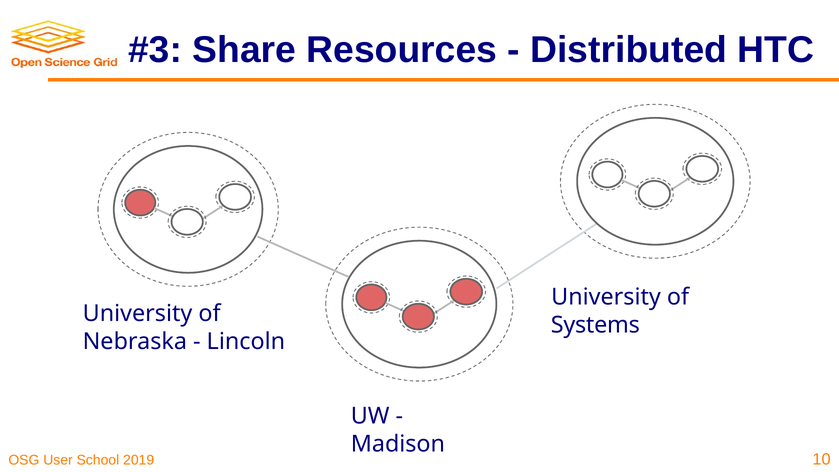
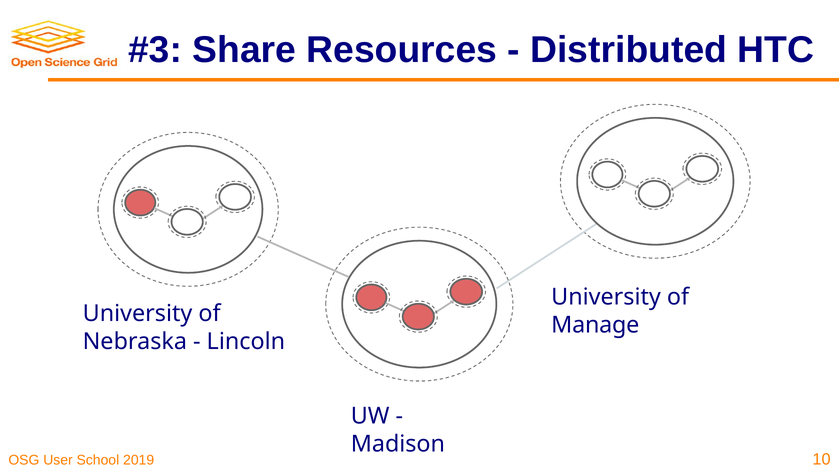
Systems: Systems -> Manage (595, 325)
